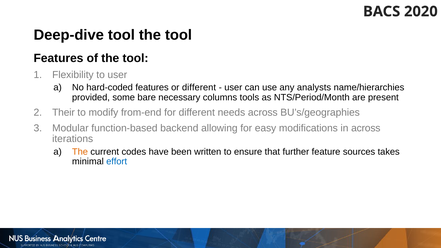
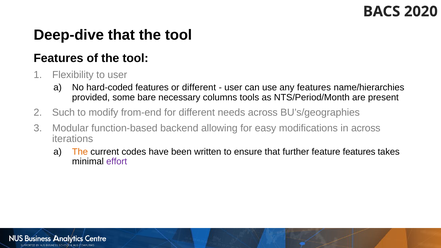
Deep-dive tool: tool -> that (121, 35)
any analysts: analysts -> features (314, 88)
Their: Their -> Such (63, 113)
feature sources: sources -> features (359, 152)
effort colour: blue -> purple (117, 162)
